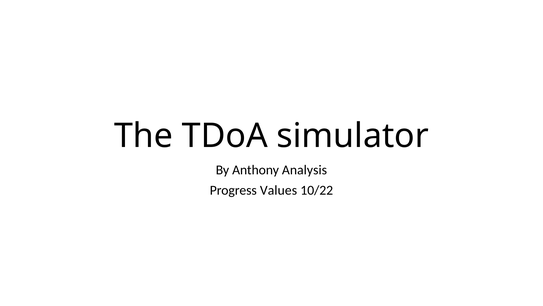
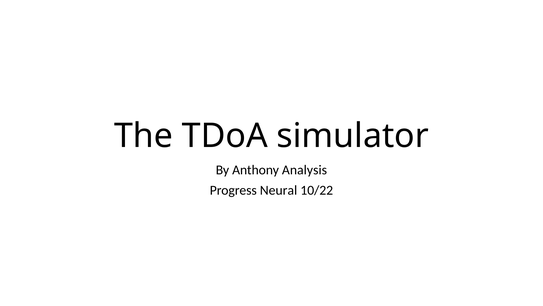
Values: Values -> Neural (279, 190)
